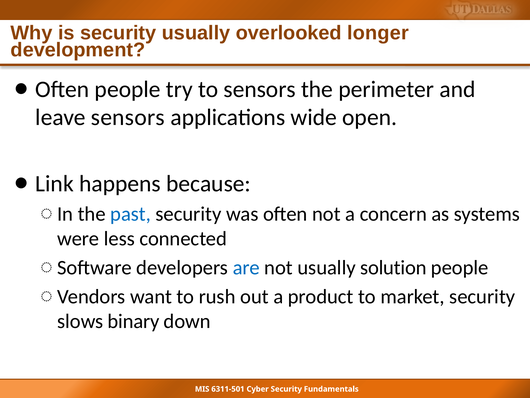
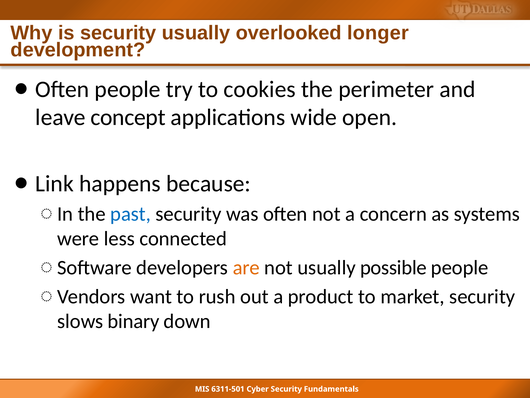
to sensors: sensors -> cookies (260, 89)
leave sensors: sensors -> concept (128, 117)
are colour: blue -> orange (246, 267)
solution: solution -> possible (393, 267)
